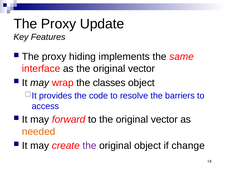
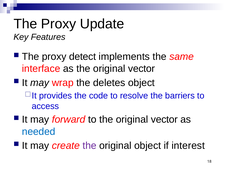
hiding: hiding -> detect (83, 57)
classes: classes -> deletes (109, 83)
needed colour: orange -> blue (39, 131)
change: change -> interest (188, 145)
